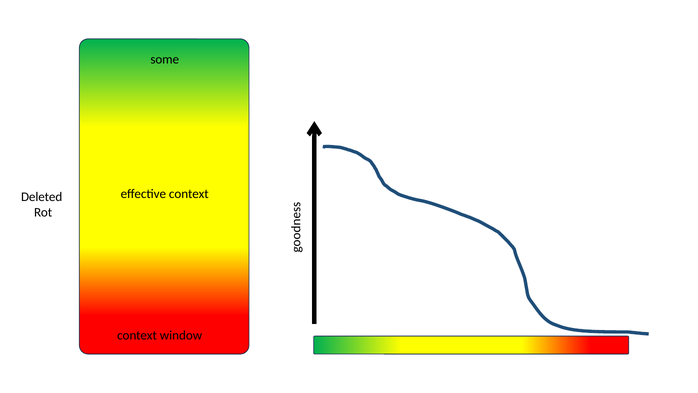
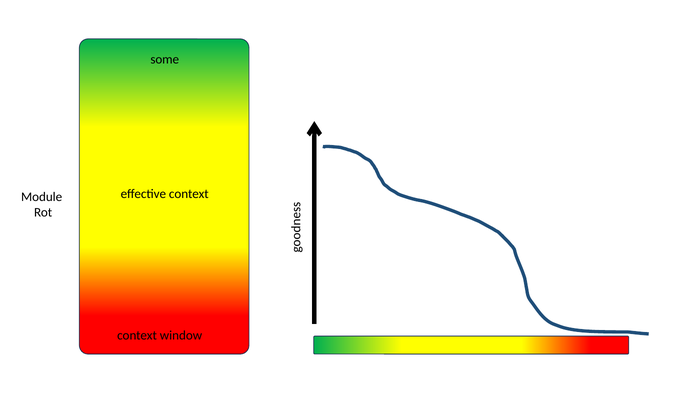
Deleted: Deleted -> Module (42, 197)
